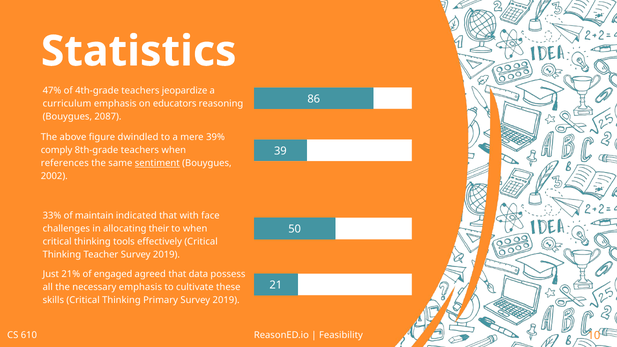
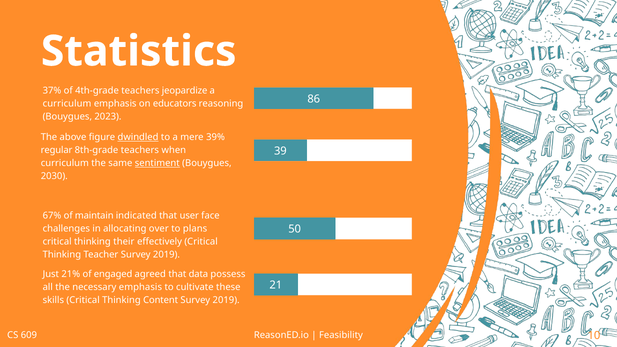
47%: 47% -> 37% (52, 91)
2087: 2087 -> 2023 (108, 117)
dwindled underline: none -> present (138, 137)
comply: comply -> regular (57, 150)
references: references -> curriculum (65, 163)
2002: 2002 -> 2030 (54, 176)
33%: 33% -> 67% (52, 216)
with: with -> user (189, 216)
their: their -> over (159, 229)
to when: when -> plans (195, 229)
tools: tools -> their (124, 242)
Primary: Primary -> Content (161, 300)
610: 610 -> 609 (29, 335)
